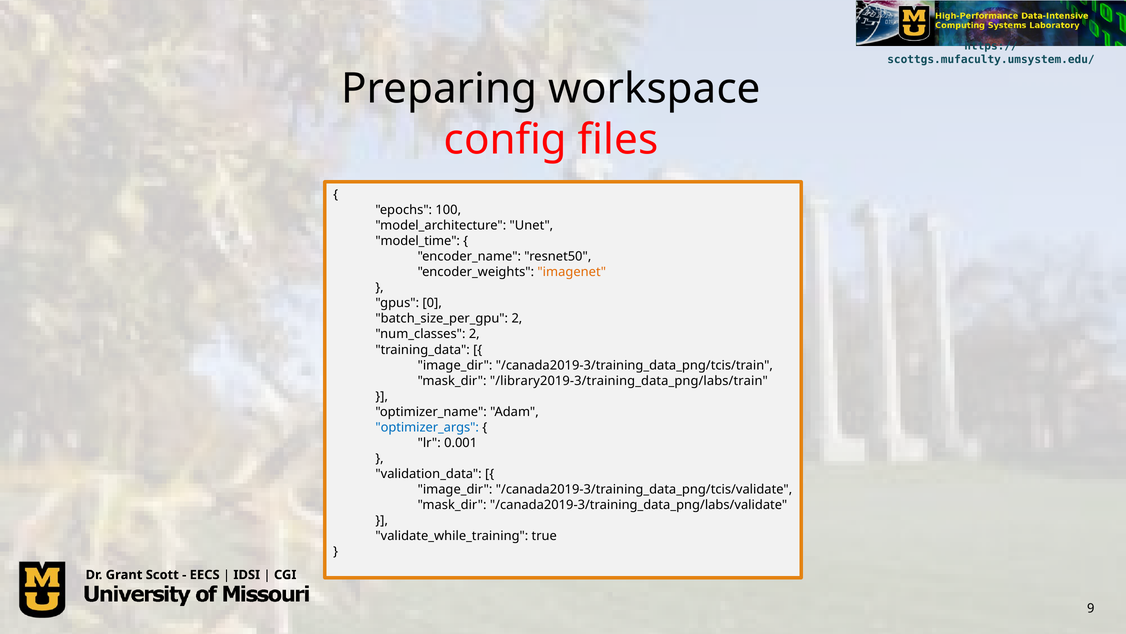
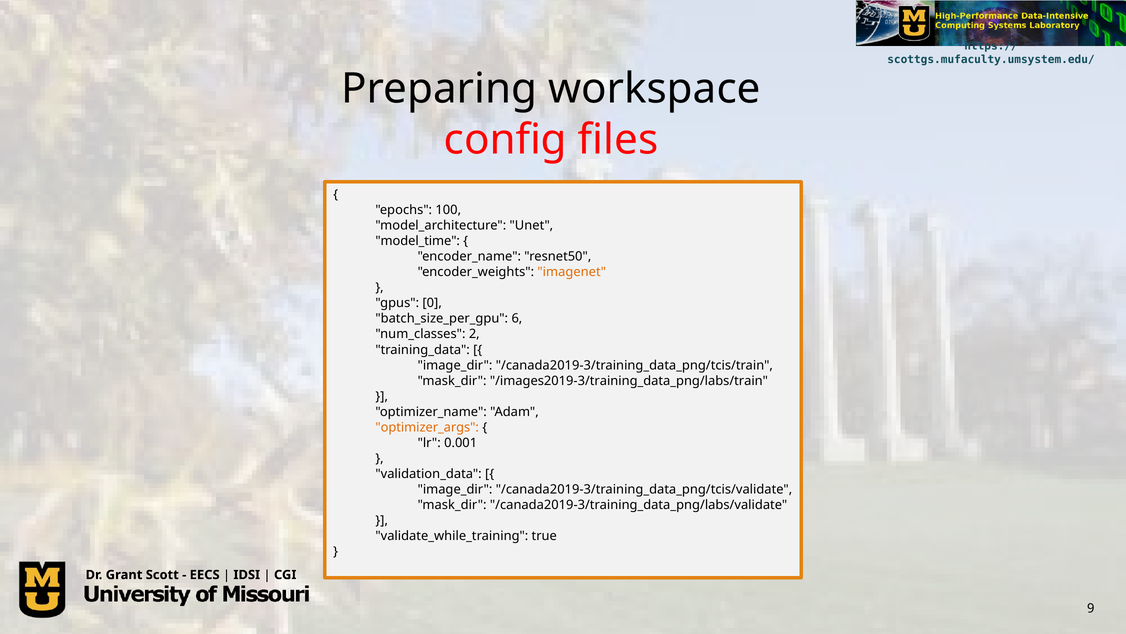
batch_size_per_gpu 2: 2 -> 6 (517, 318)
/library2019-3/training_data_png/labs/train: /library2019-3/training_data_png/labs/train -> /images2019-3/training_data_png/labs/train (629, 380)
optimizer_args colour: blue -> orange (427, 427)
